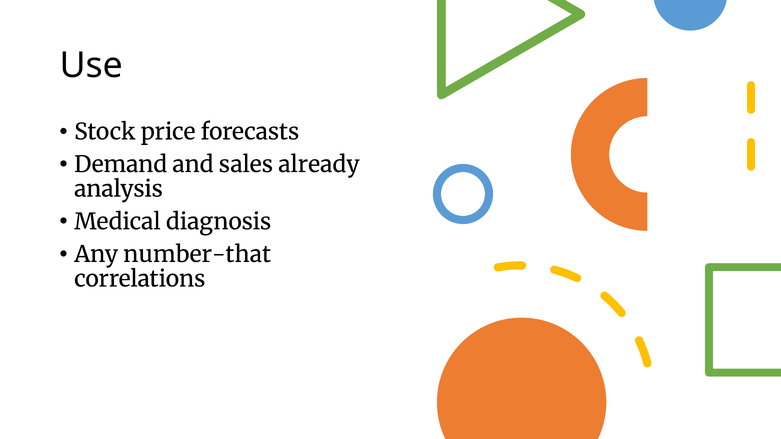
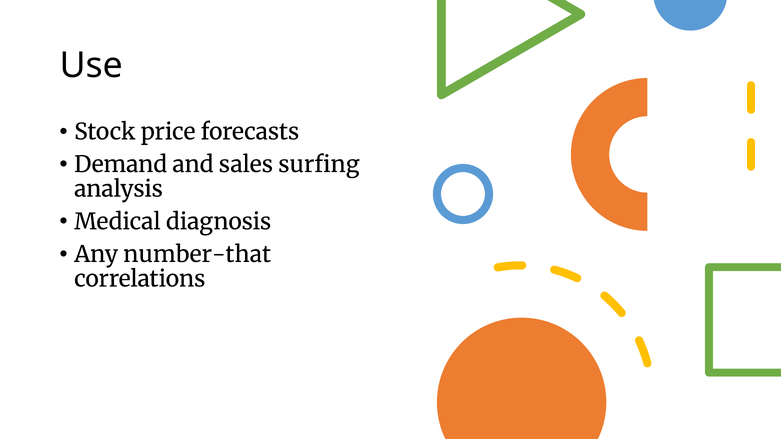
already: already -> surfing (319, 165)
